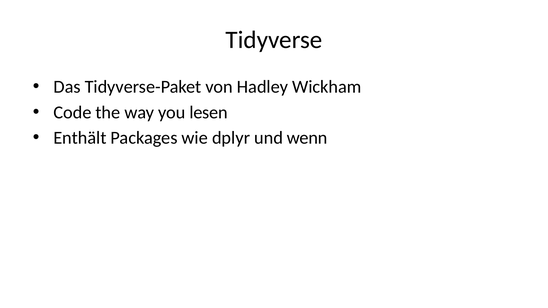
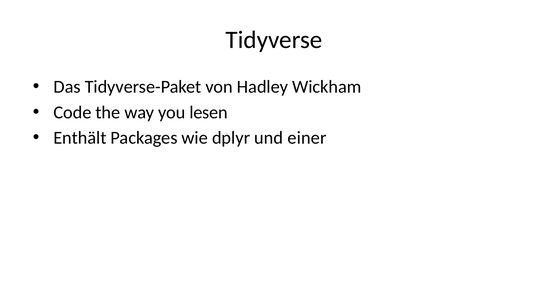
wenn: wenn -> einer (307, 138)
